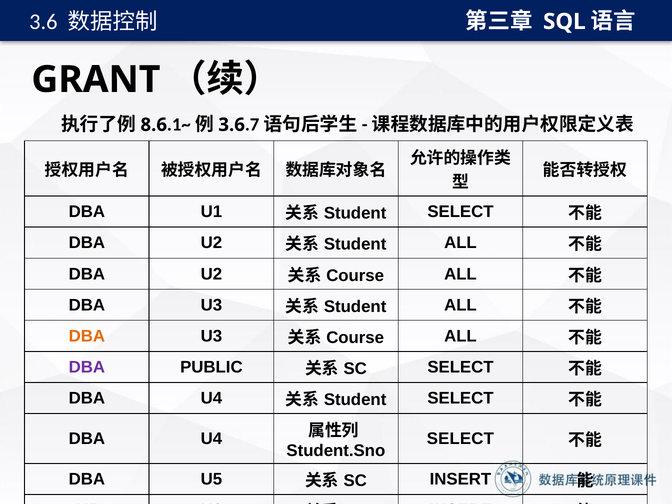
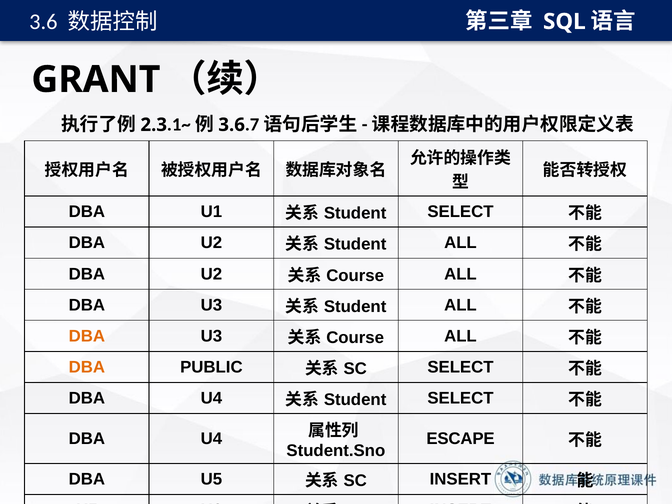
8.6: 8.6 -> 2.3 (154, 125)
DBA colour: purple -> orange (87, 367)
SELECT: SELECT -> ESCAPE (461, 439)
